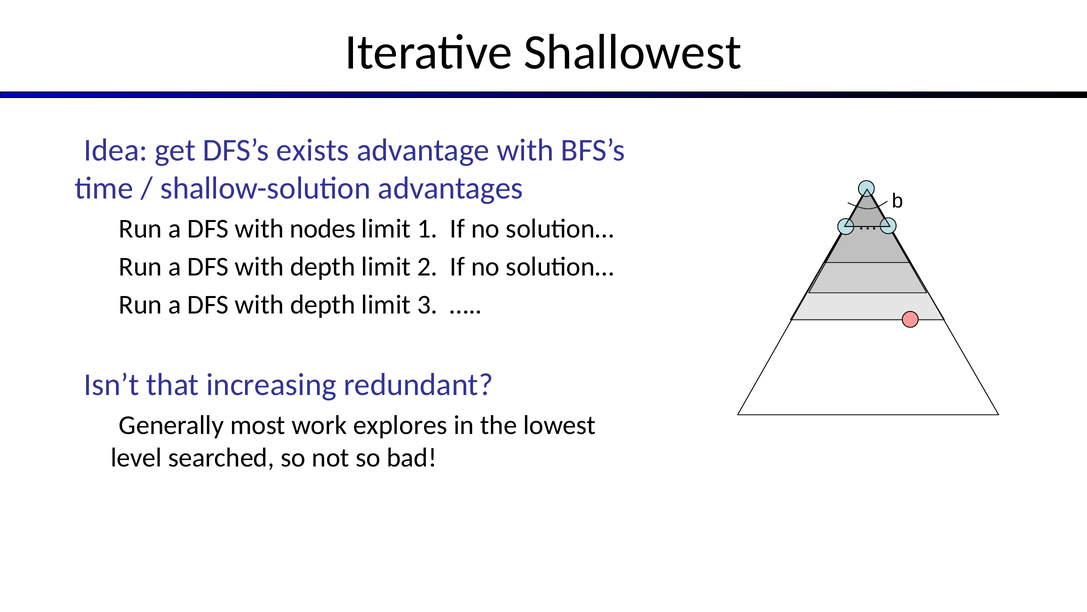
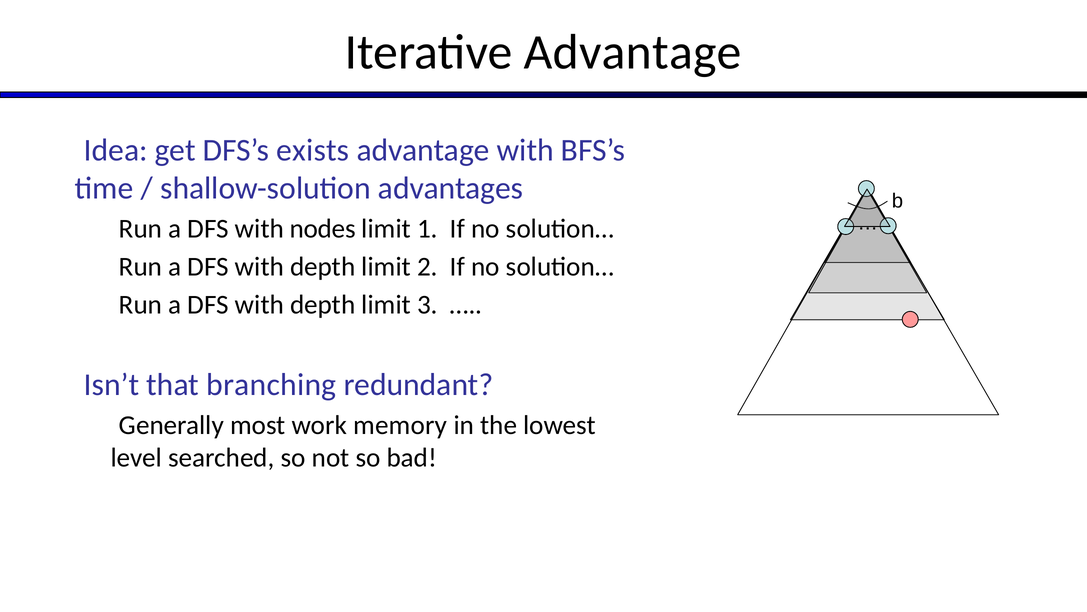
Iterative Shallowest: Shallowest -> Advantage (633, 52)
increasing: increasing -> branching (271, 385)
explores: explores -> memory (400, 425)
